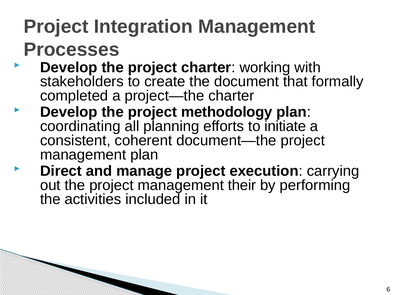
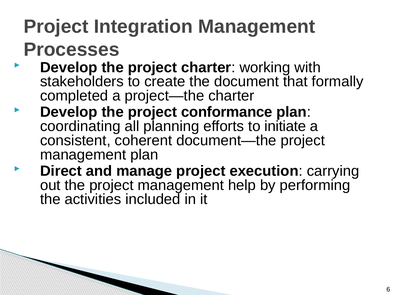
methodology: methodology -> conformance (227, 112)
their: their -> help (242, 185)
